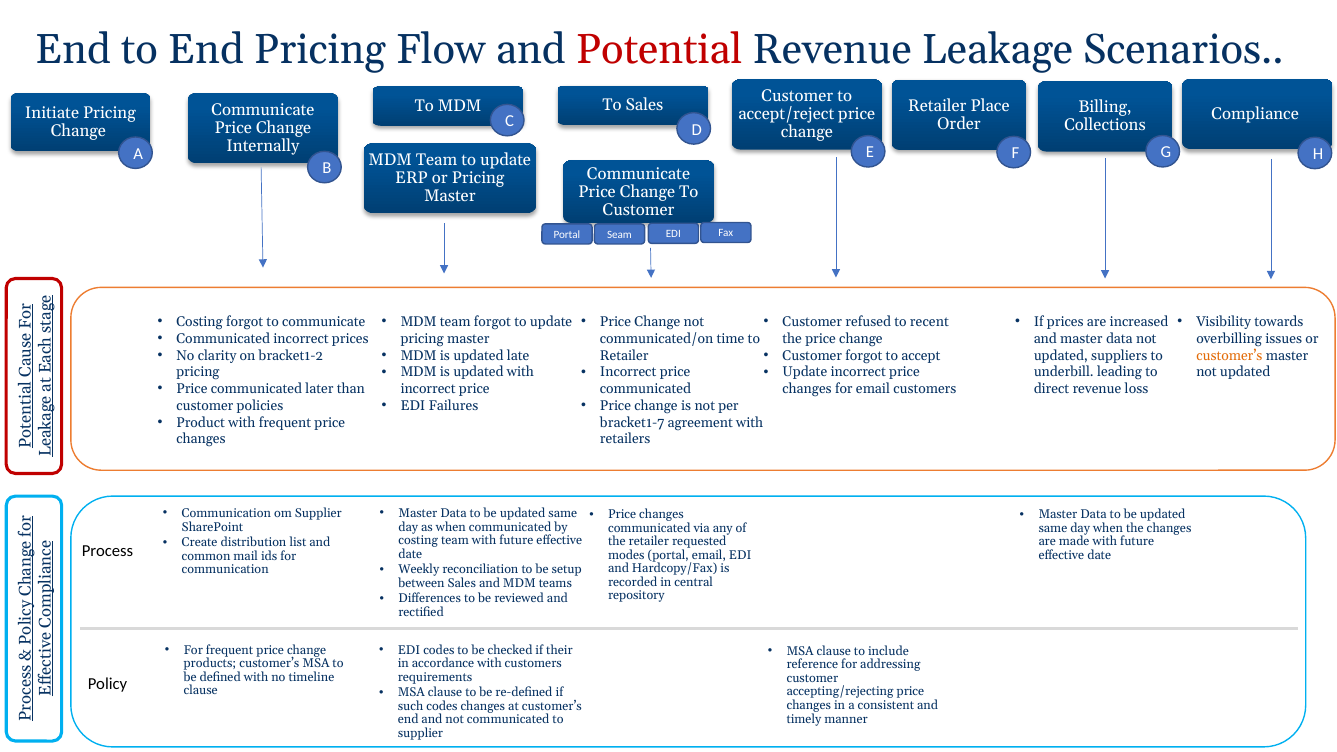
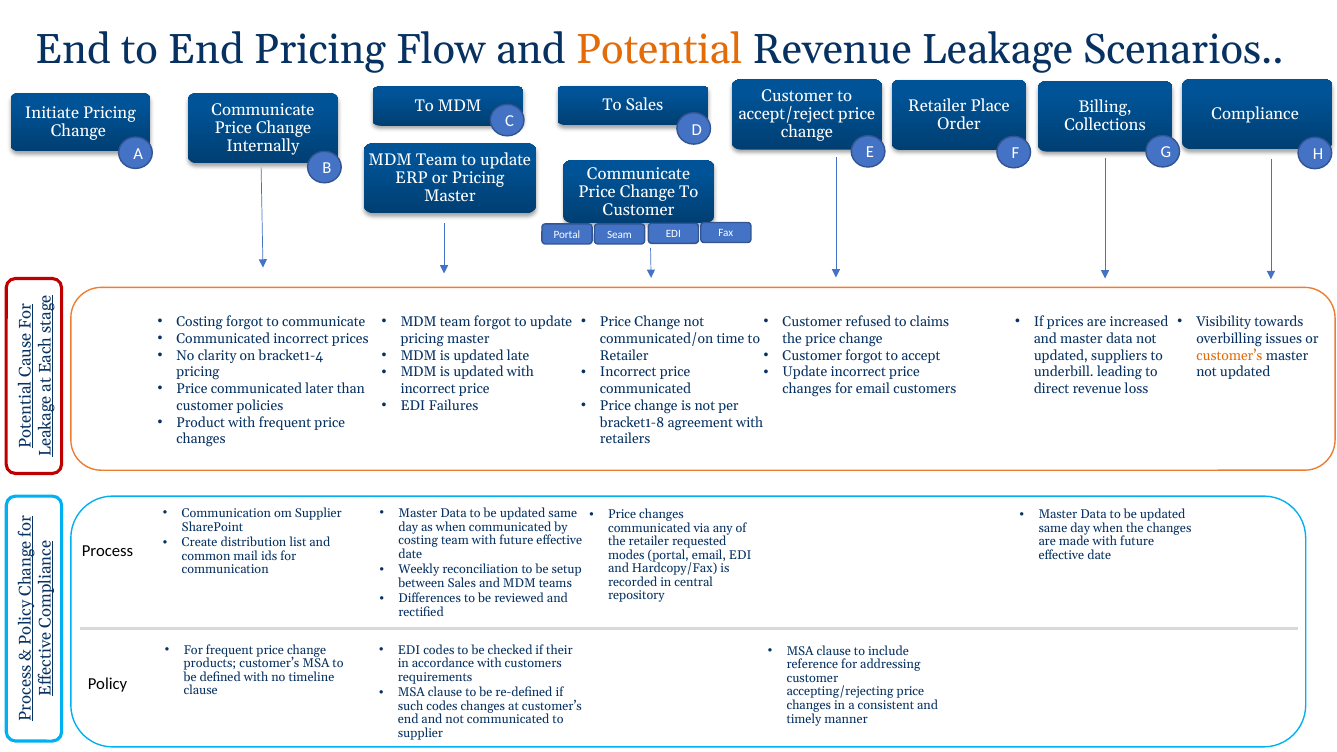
Potential colour: red -> orange (659, 50)
recent: recent -> claims (930, 322)
bracket1-2: bracket1-2 -> bracket1-4 (291, 356)
bracket1-7: bracket1-7 -> bracket1-8 (632, 423)
